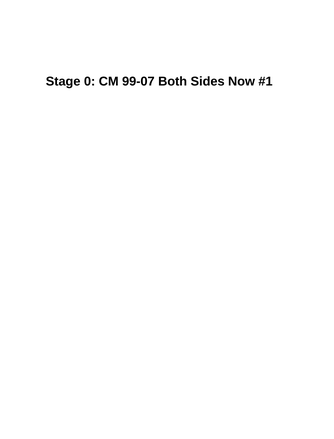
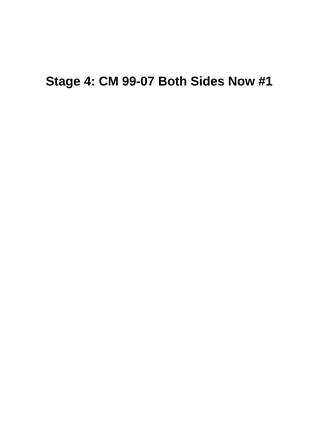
0: 0 -> 4 (90, 81)
